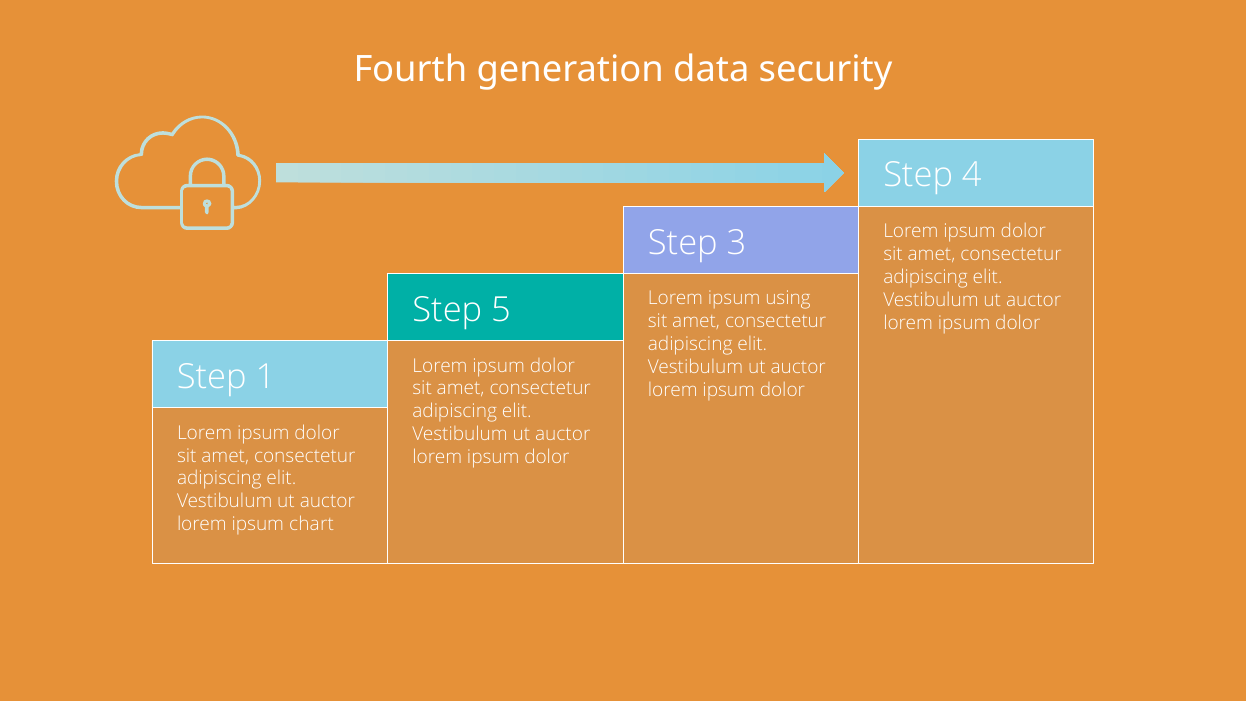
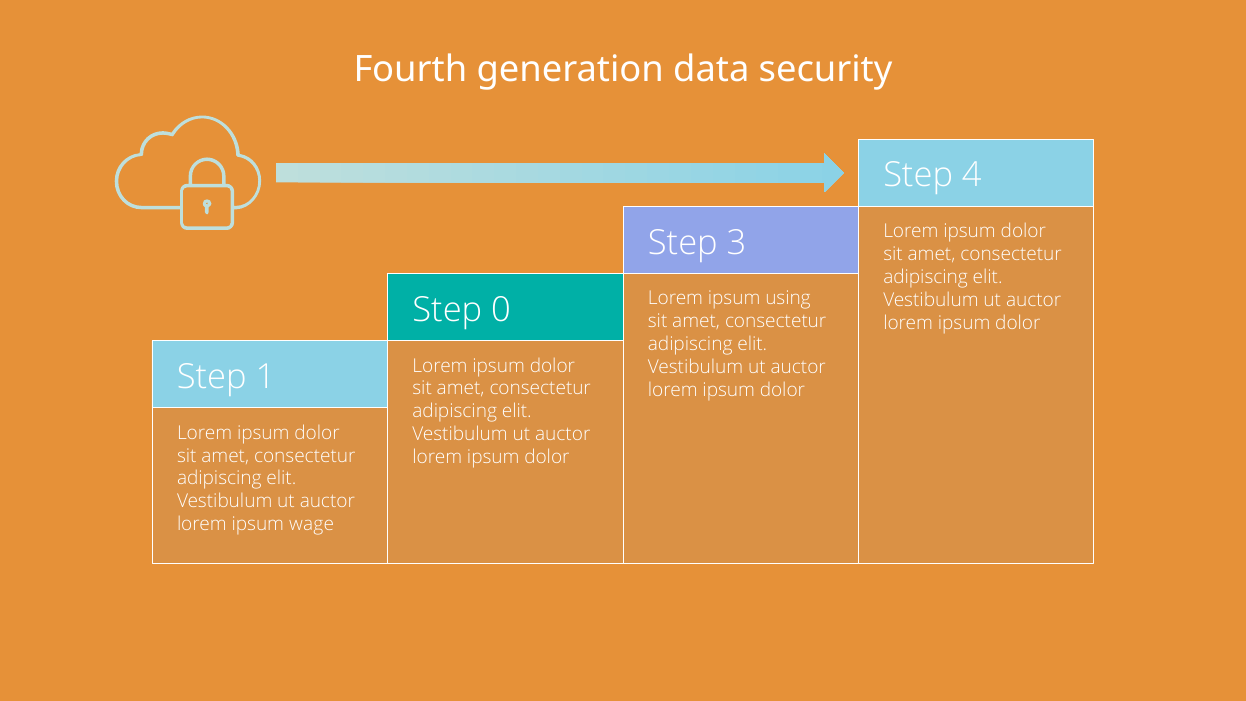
5: 5 -> 0 (501, 310)
chart: chart -> wage (312, 524)
